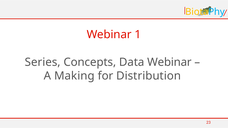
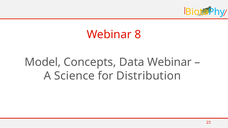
1: 1 -> 8 (138, 35)
Series: Series -> Model (43, 62)
Making: Making -> Science (74, 76)
